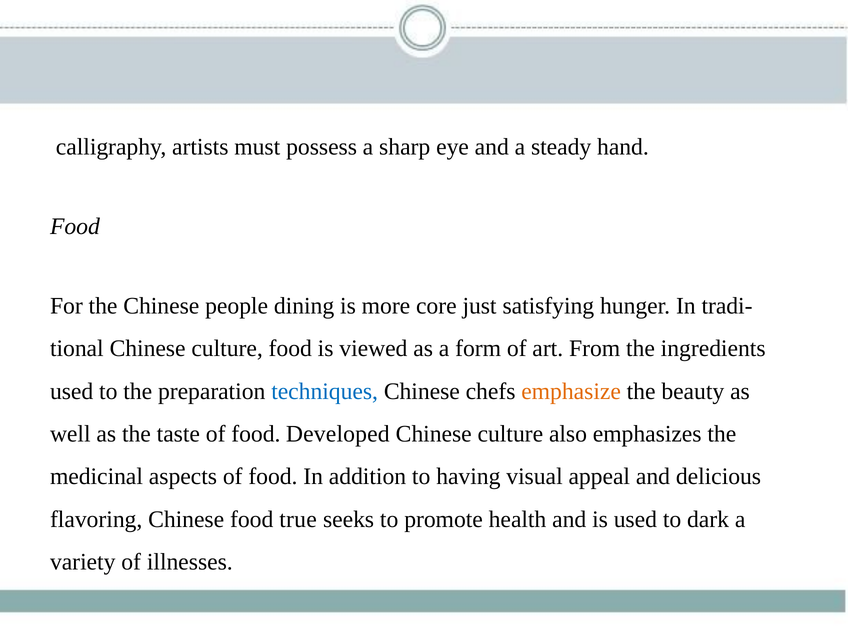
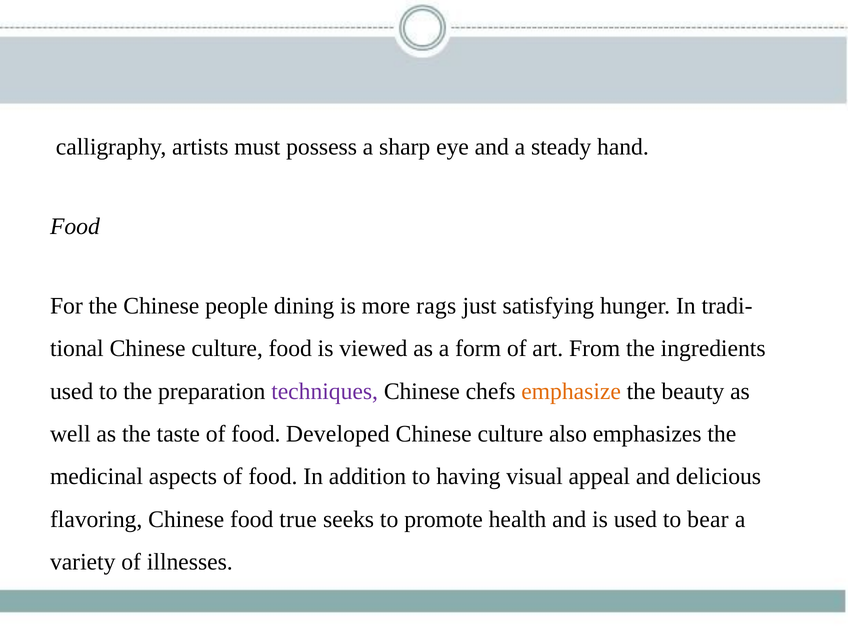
core: core -> rags (436, 306)
techniques colour: blue -> purple (325, 391)
dark: dark -> bear (708, 519)
